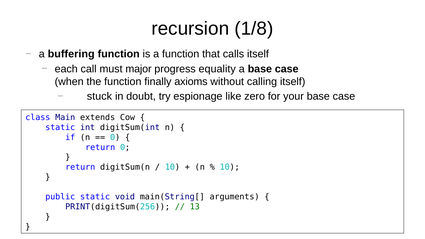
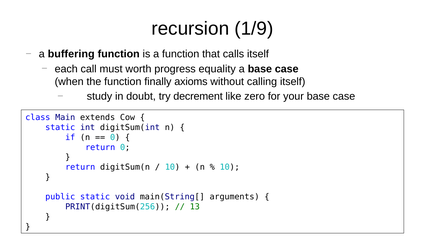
1/8: 1/8 -> 1/9 (254, 29)
major: major -> worth (138, 69)
stuck: stuck -> study (99, 97)
espionage: espionage -> decrement (198, 97)
